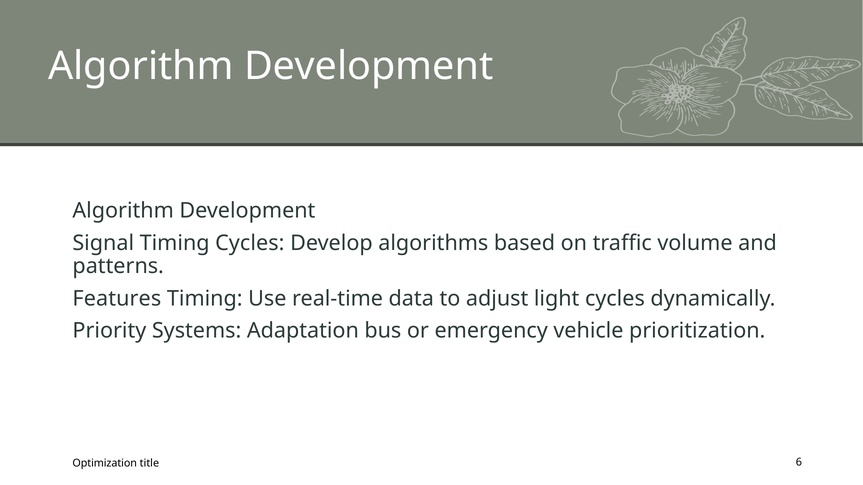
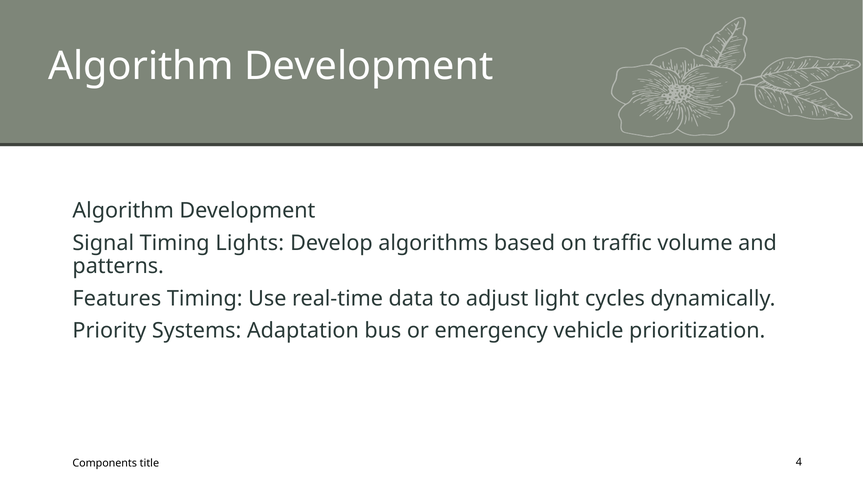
Timing Cycles: Cycles -> Lights (250, 243)
Optimization: Optimization -> Components (105, 464)
6: 6 -> 4 (799, 463)
